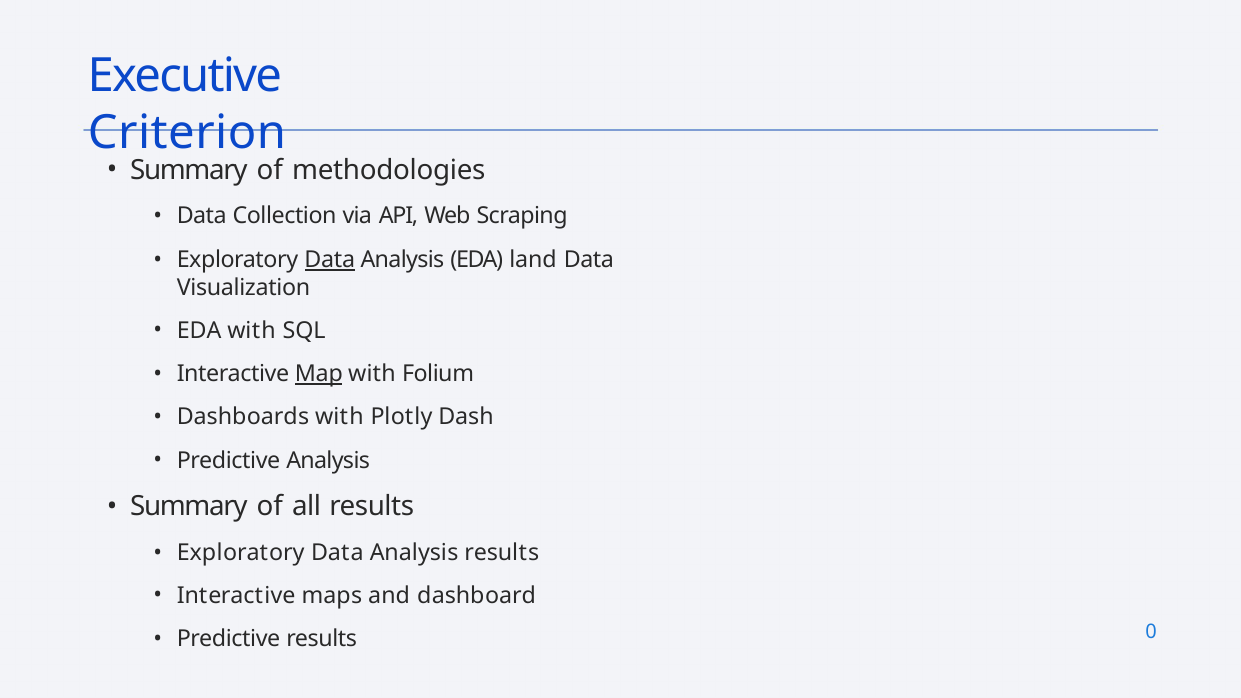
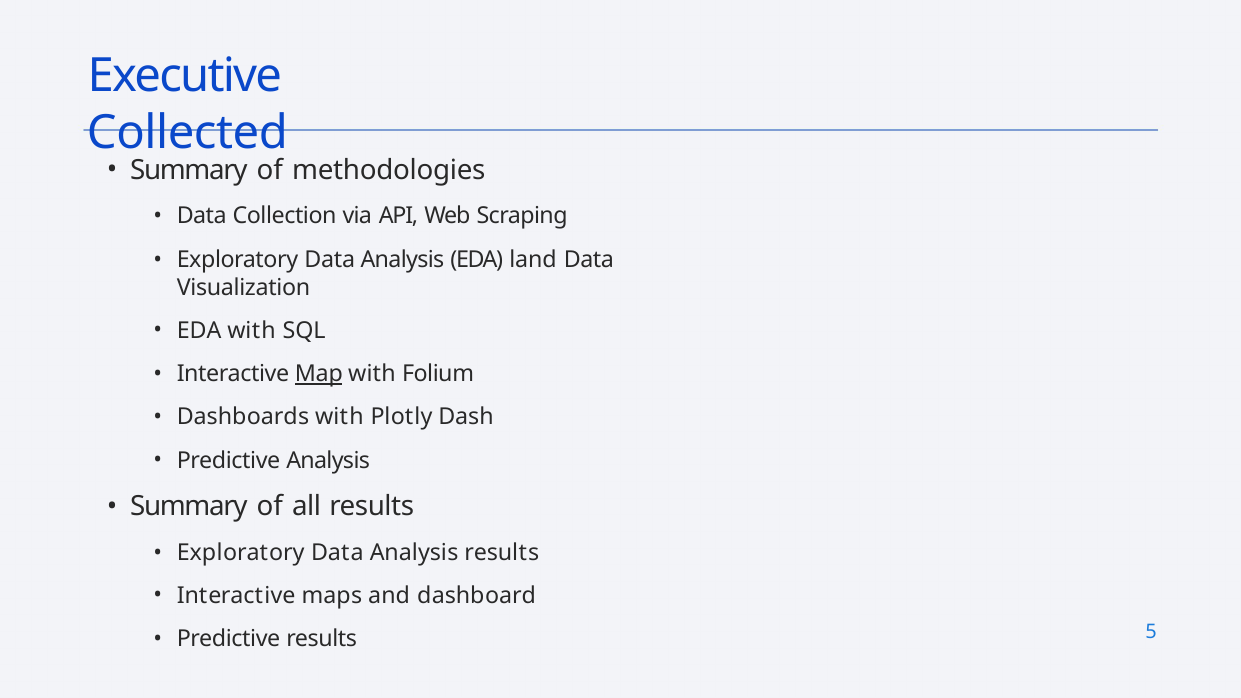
Criterion: Criterion -> Collected (187, 133)
Data underline: present -> none (330, 260)
0: 0 -> 5 (1151, 632)
